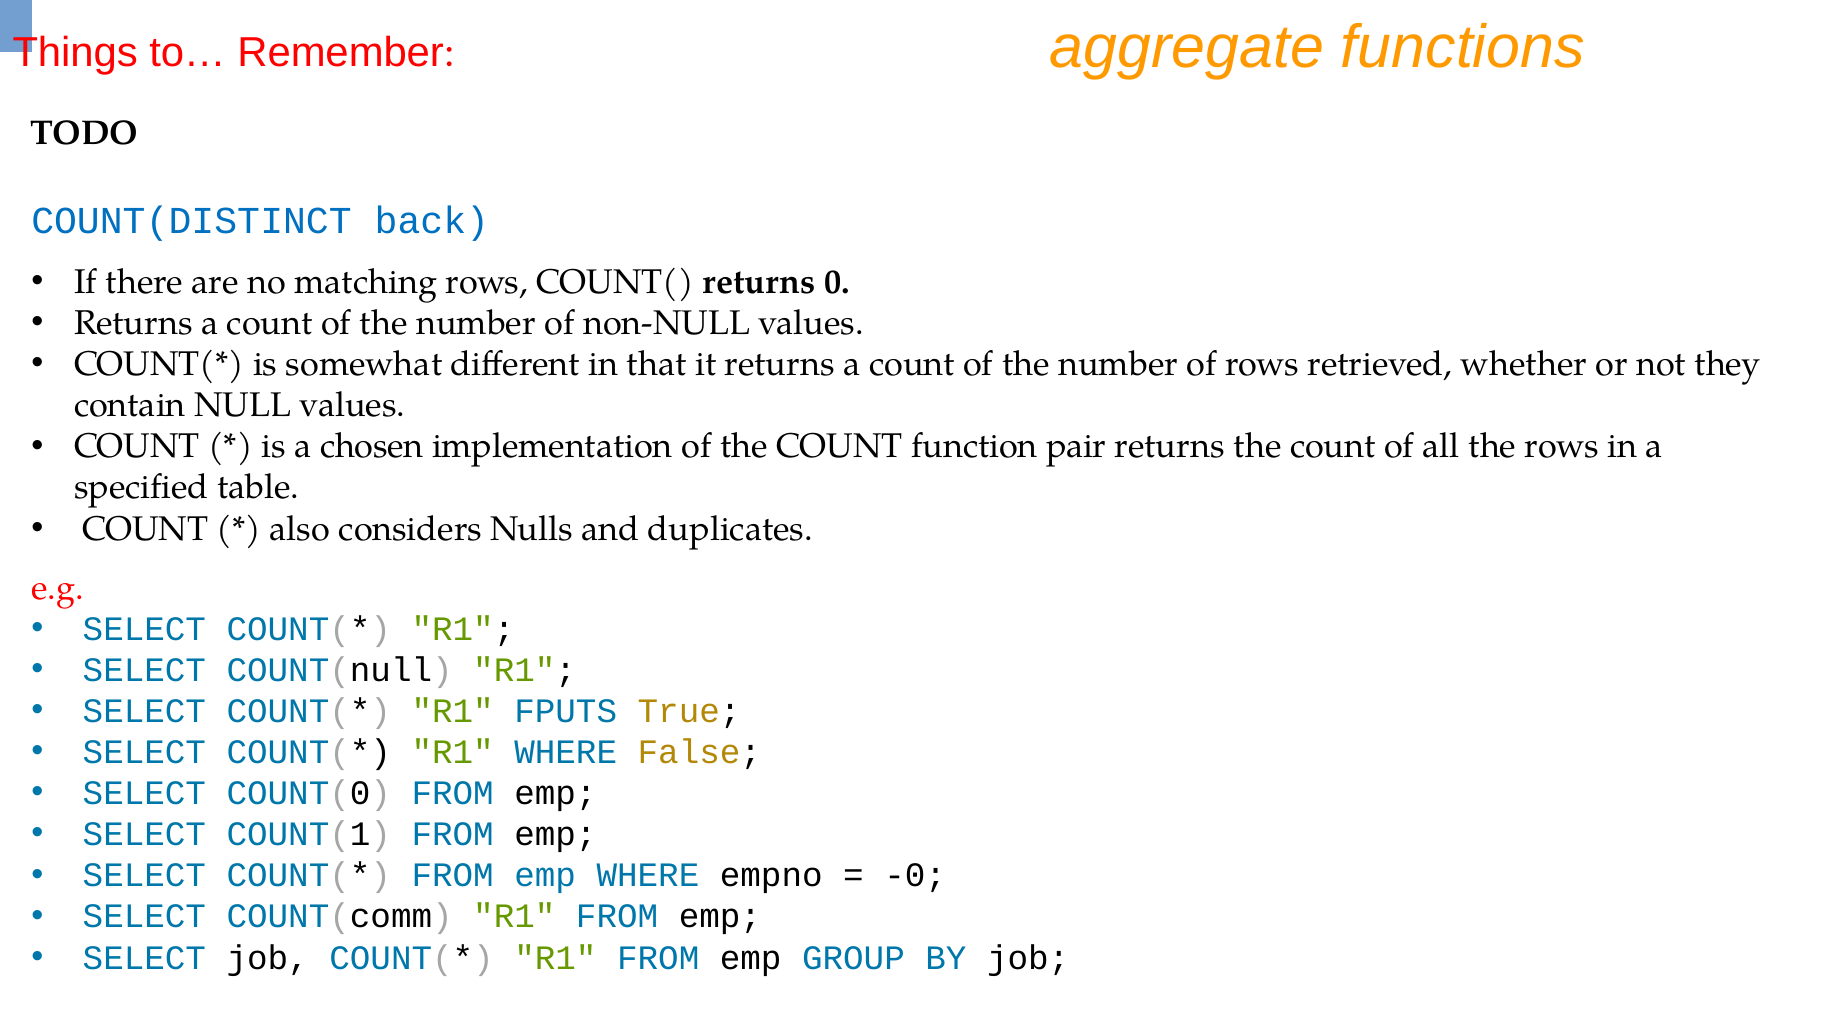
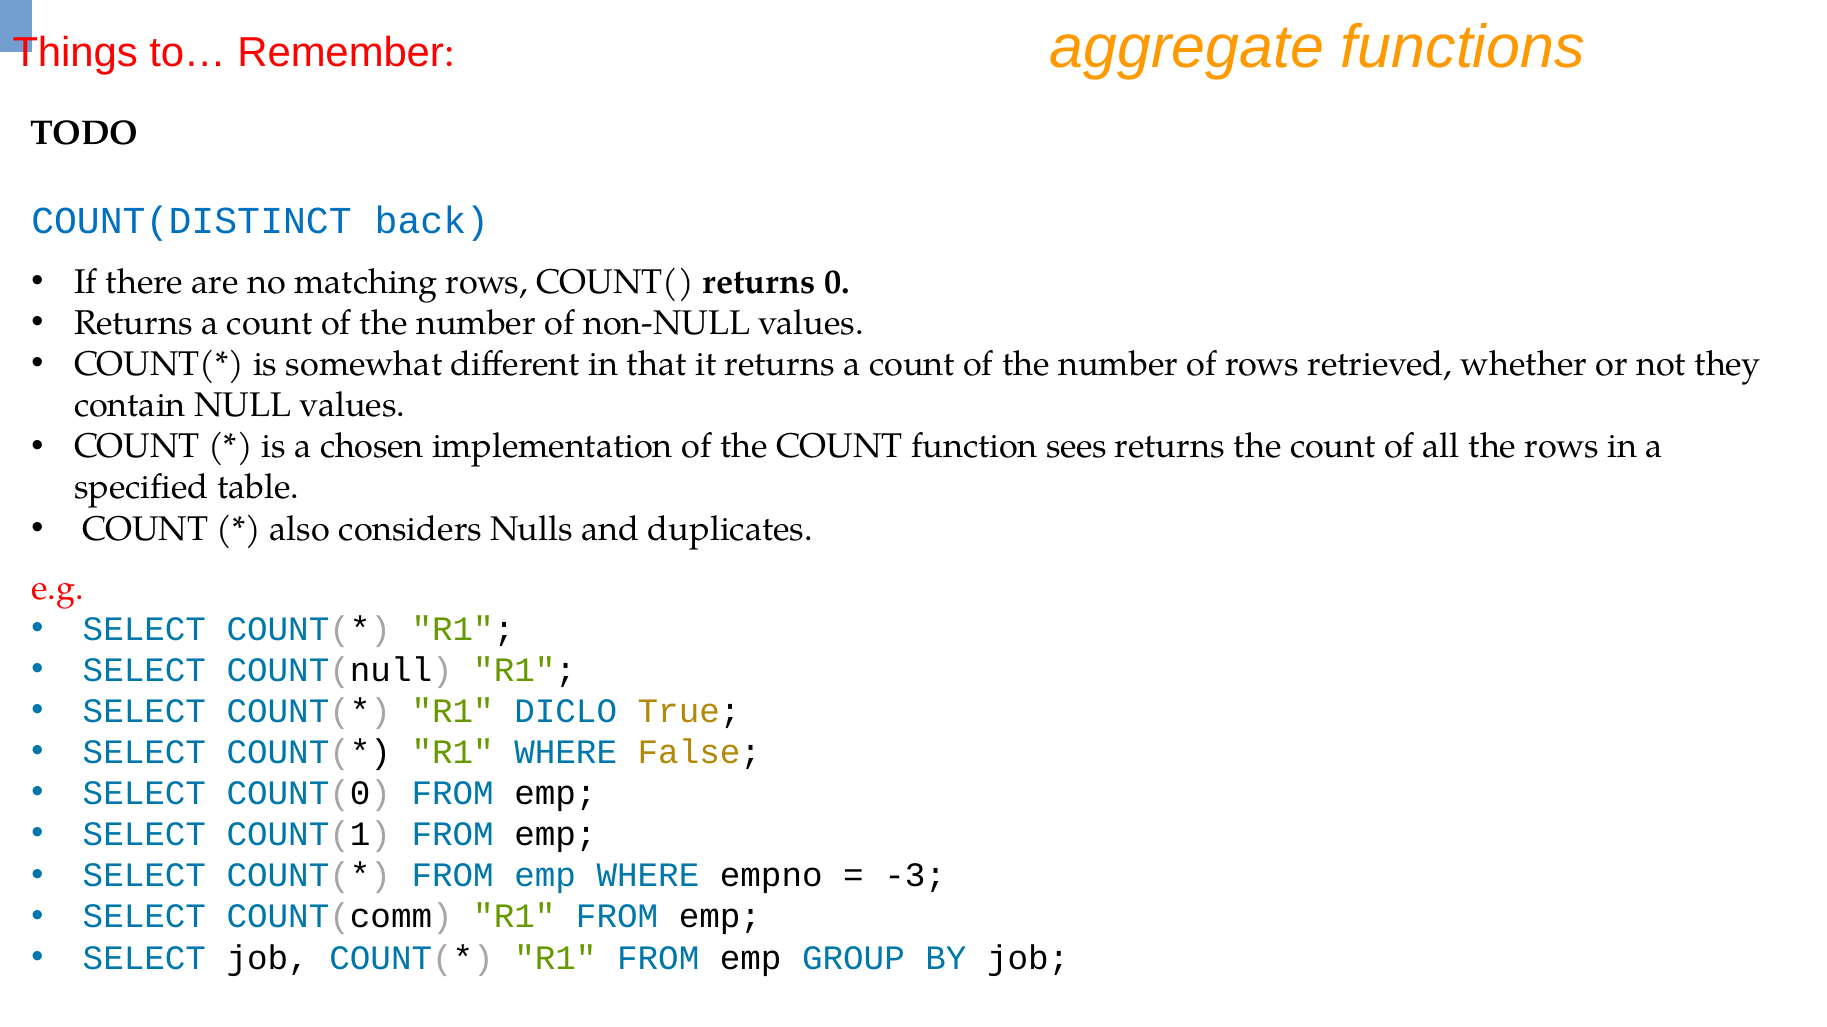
pair: pair -> sees (1076, 447)
FPUTS: FPUTS -> DICLO (566, 712)
-0: -0 -> -3 (915, 876)
